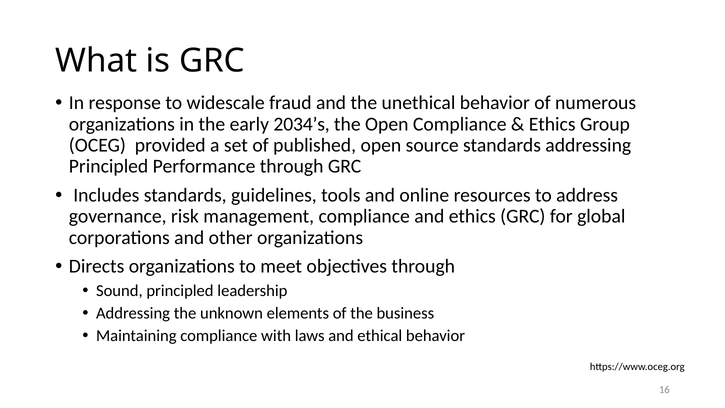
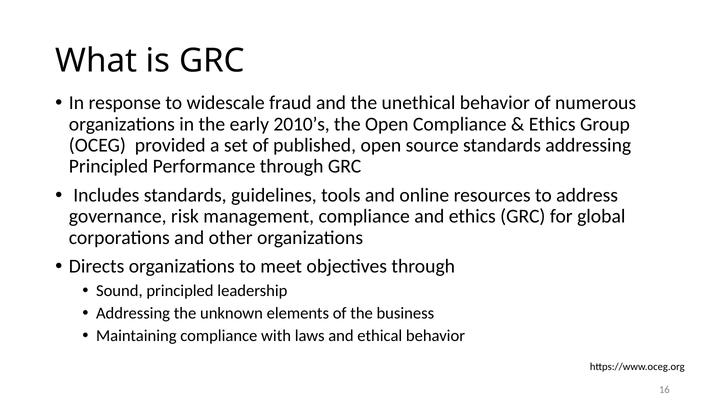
2034’s: 2034’s -> 2010’s (302, 124)
